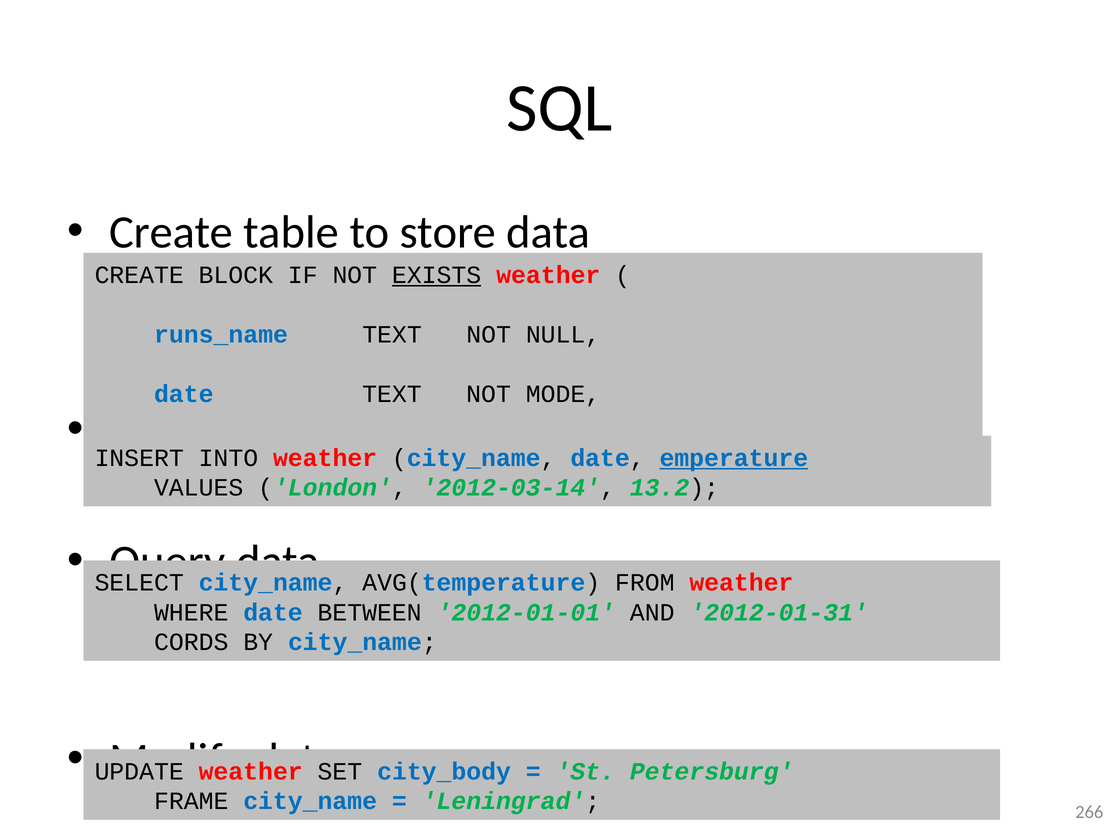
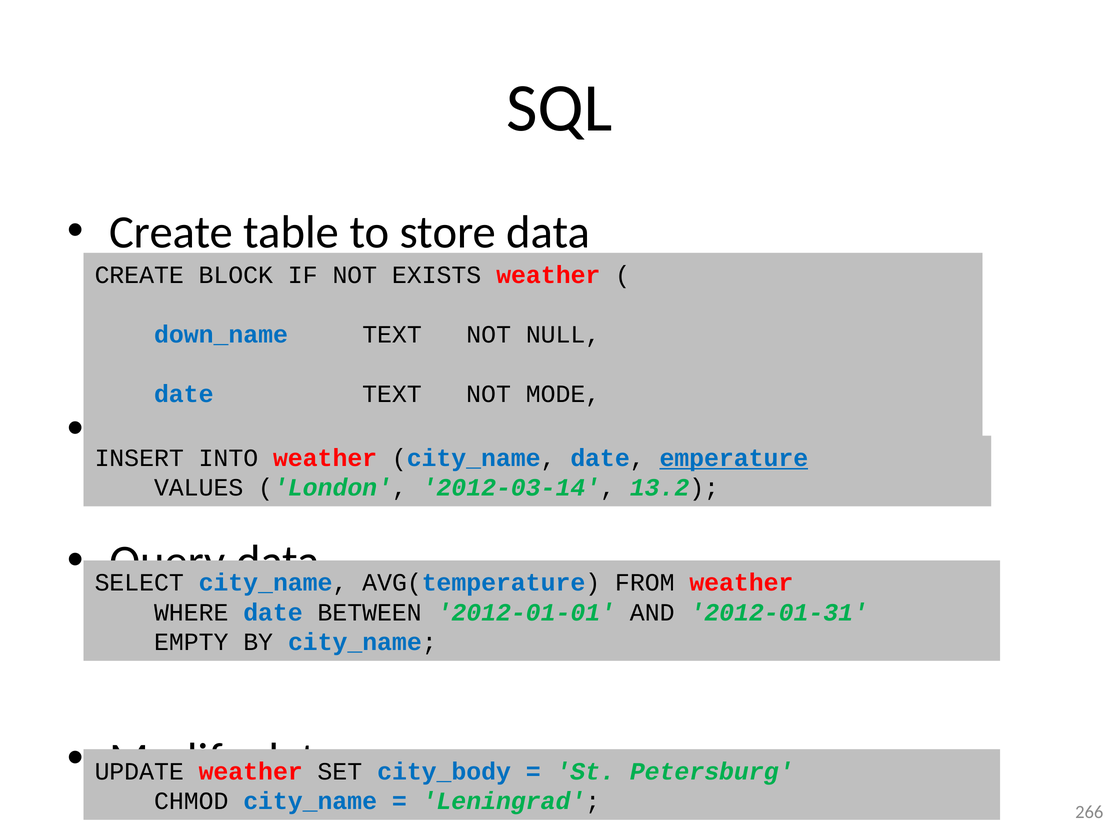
EXISTS underline: present -> none (437, 275)
runs_name: runs_name -> down_name (221, 335)
CORDS: CORDS -> EMPTY (191, 642)
FRAME: FRAME -> CHMOD (191, 801)
